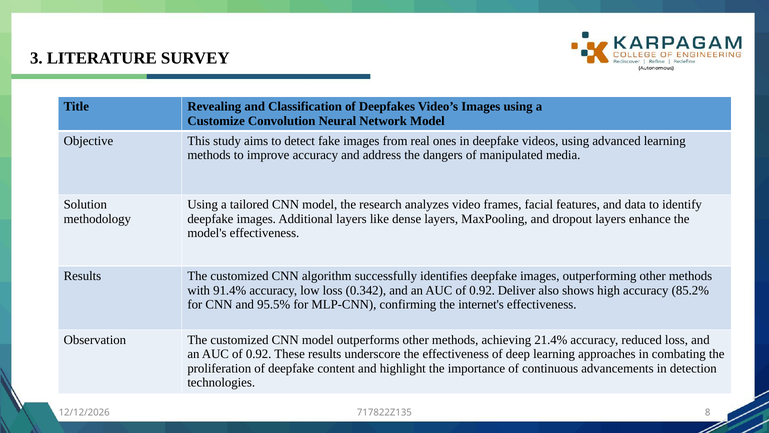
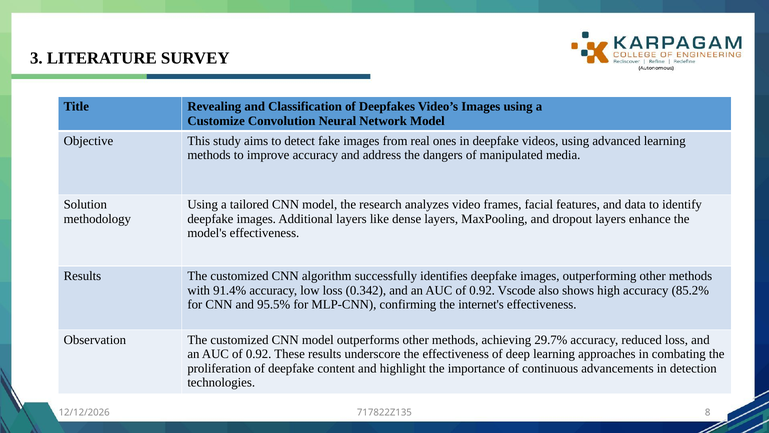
Deliver: Deliver -> Vscode (517, 290)
21.4%: 21.4% -> 29.7% (551, 340)
